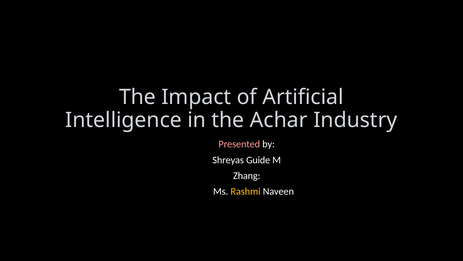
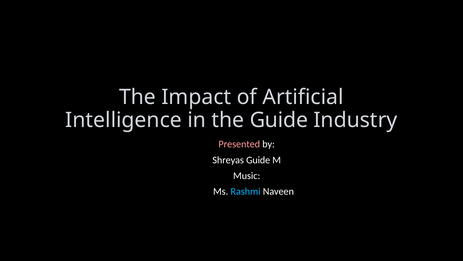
the Achar: Achar -> Guide (279, 120)
Zhang: Zhang -> Music (247, 175)
Rashmi colour: yellow -> light blue (246, 191)
